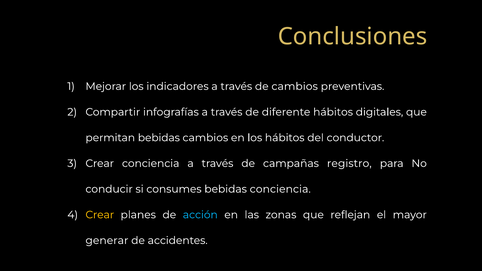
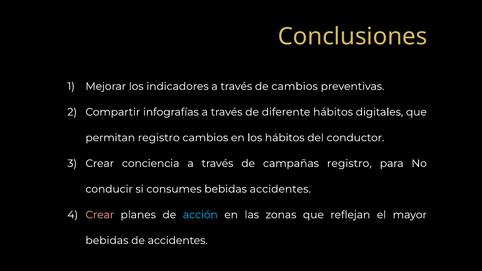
permitan bebidas: bebidas -> registro (159, 138)
bebidas conciencia: conciencia -> accidentes (280, 189)
Crear colour: yellow -> pink (100, 215)
generar: generar -> bebidas (107, 241)
